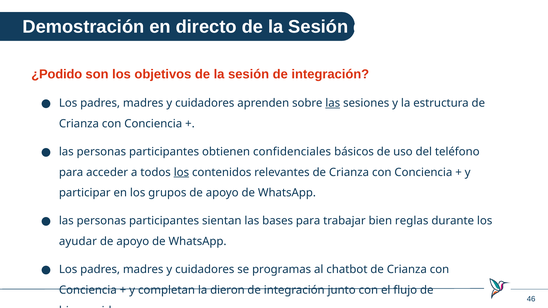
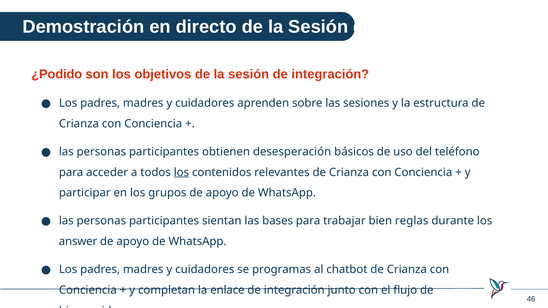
las underline: present -> none (333, 103)
confidenciales: confidenciales -> desesperación (292, 152)
ayudar: ayudar -> answer (78, 242)
dieron: dieron -> enlace (227, 290)
